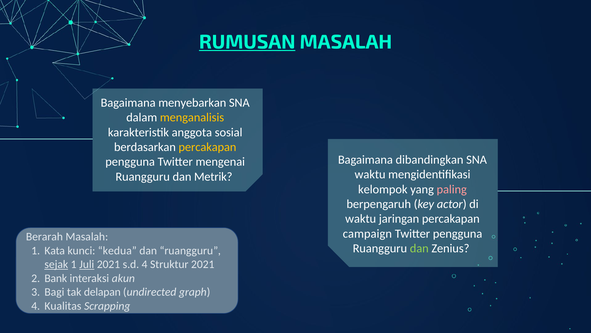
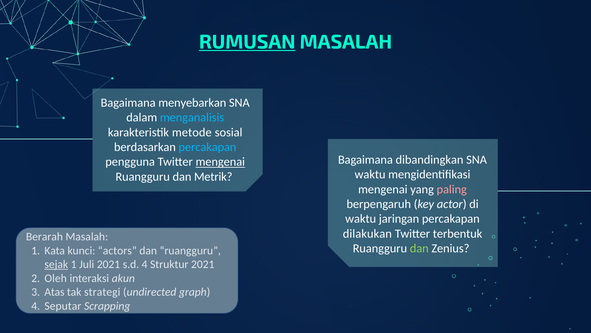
menganalisis colour: yellow -> light blue (192, 117)
anggota: anggota -> metode (192, 132)
percakapan colour: yellow -> light blue (207, 147)
mengenai underline: none -> present (220, 162)
kelompok: kelompok -> mengenai (383, 189)
campaign: campaign -> dilakukan (367, 233)
Twitter pengguna: pengguna -> terbentuk (458, 233)
kedua: kedua -> actors (117, 250)
Juli underline: present -> none (87, 264)
Bank: Bank -> Oleh (56, 278)
Bagi: Bagi -> Atas (54, 292)
delapan: delapan -> strategi (102, 292)
Kualitas: Kualitas -> Seputar (63, 305)
